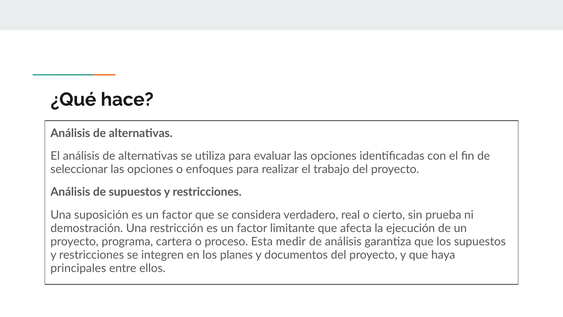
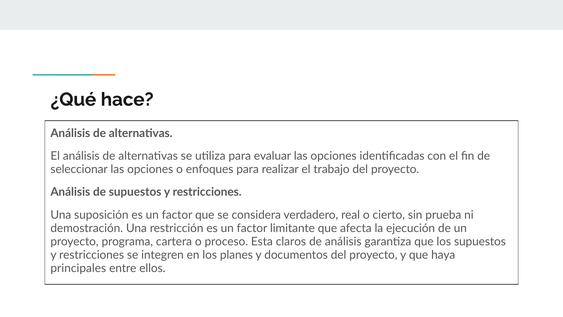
medir: medir -> claros (291, 241)
